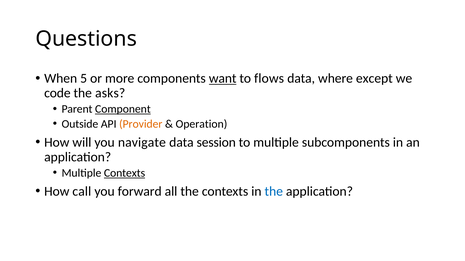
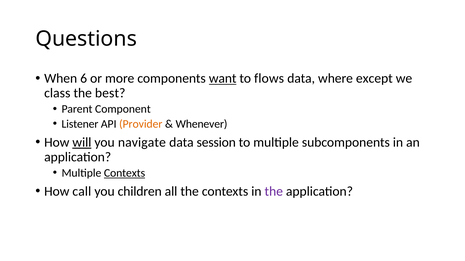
5: 5 -> 6 (84, 79)
code: code -> class (57, 93)
asks: asks -> best (110, 93)
Component underline: present -> none (123, 109)
Outside: Outside -> Listener (80, 124)
Operation: Operation -> Whenever (202, 124)
will underline: none -> present (82, 143)
forward: forward -> children (140, 192)
the colour: blue -> purple (274, 192)
